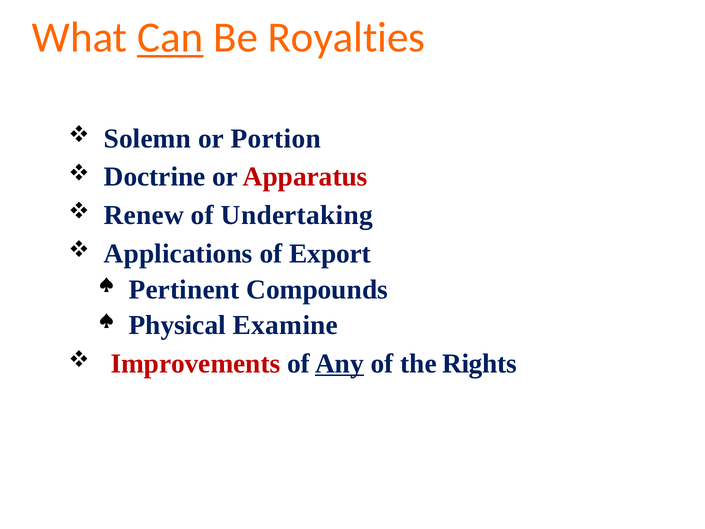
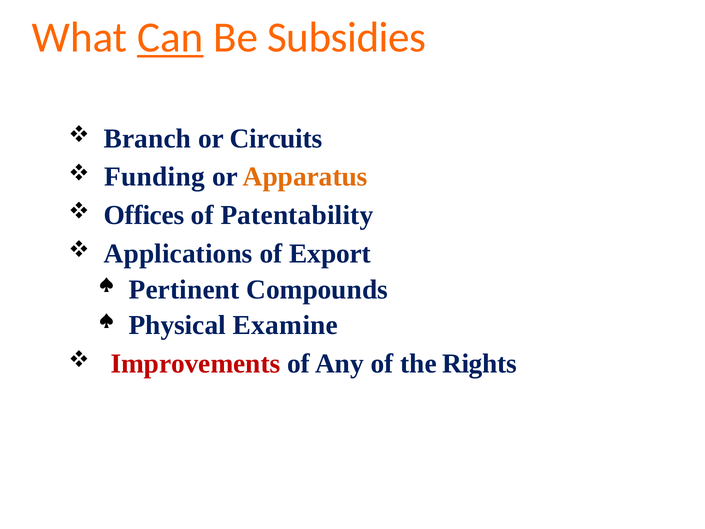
Royalties: Royalties -> Subsidies (347, 38)
Solemn: Solemn -> Branch (147, 138)
Portion: Portion -> Circuits (276, 138)
Doctrine: Doctrine -> Funding (154, 177)
Apparatus colour: red -> orange (305, 177)
Renew: Renew -> Offices (144, 215)
Undertaking: Undertaking -> Patentability (297, 215)
Any underline: present -> none (340, 363)
